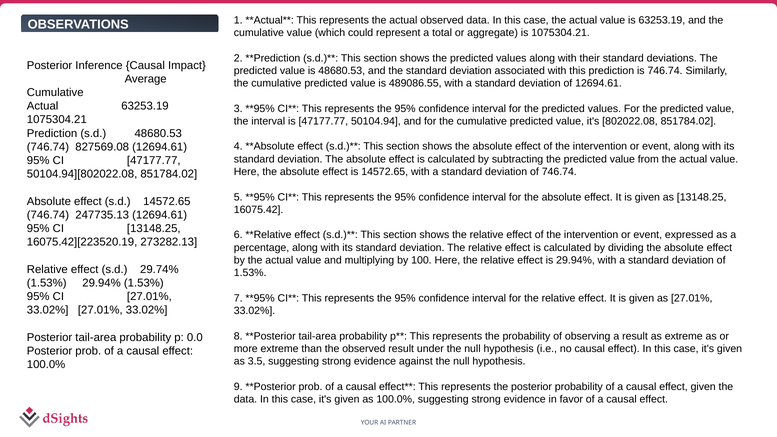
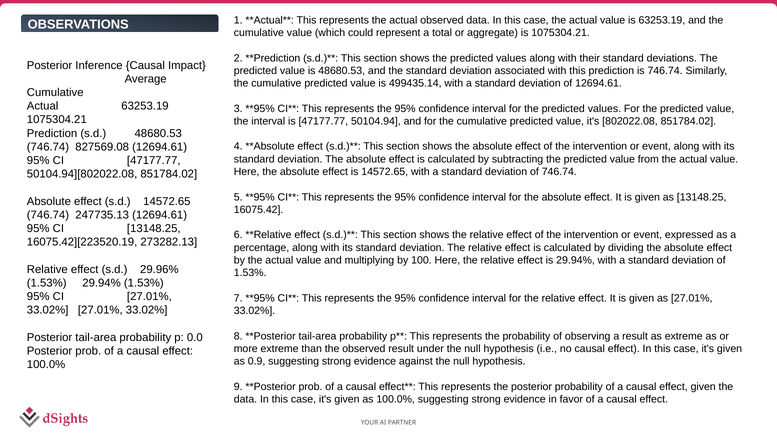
489086.55: 489086.55 -> 499435.14 (415, 83)
29.74%: 29.74% -> 29.96% (159, 269)
3.5: 3.5 -> 0.9 (257, 361)
